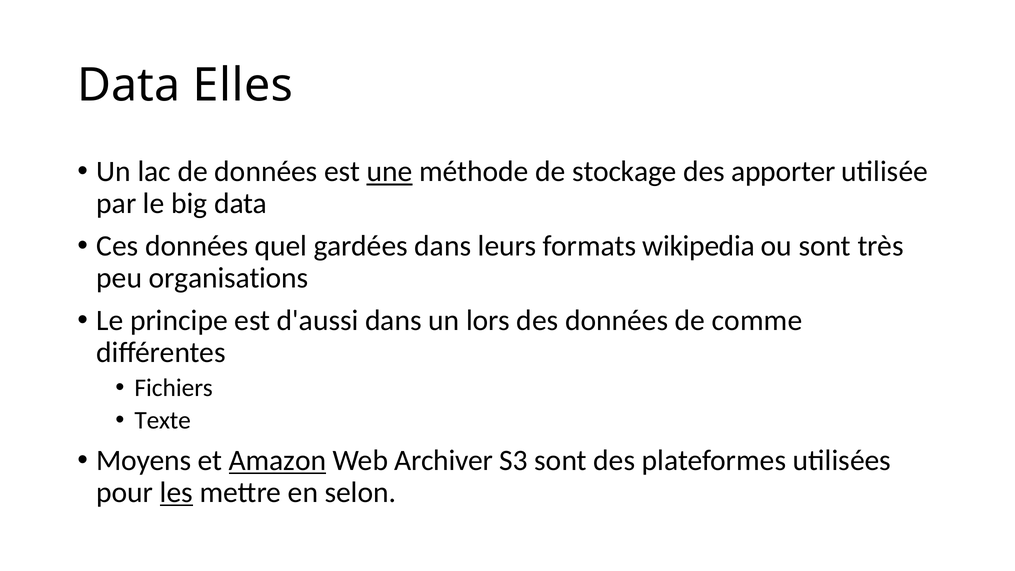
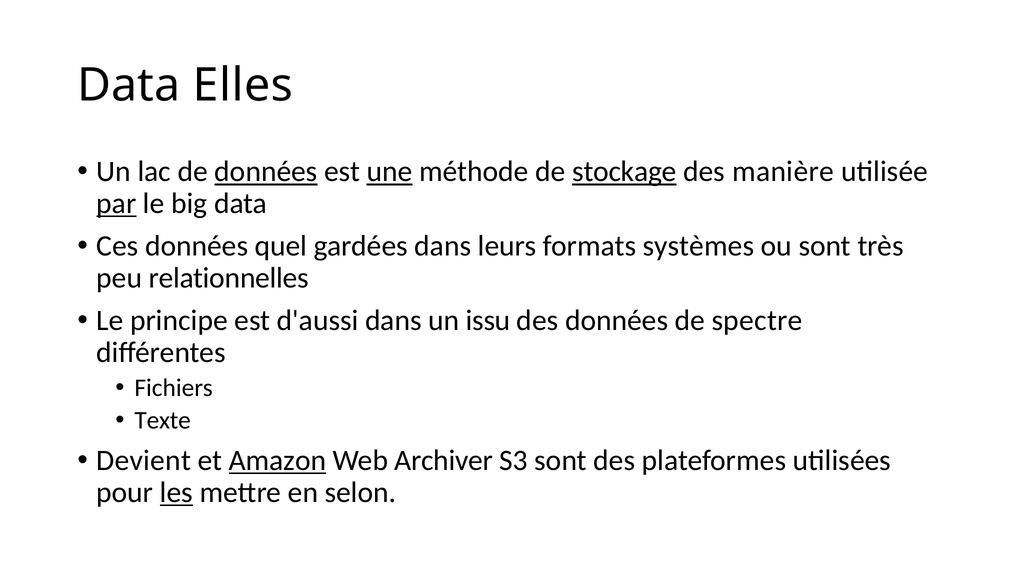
données underline: none -> present (266, 172)
stockage underline: none -> present (624, 172)
apporter: apporter -> manière (783, 172)
par underline: none -> present (116, 204)
wikipedia: wikipedia -> systèmes (698, 246)
organisations: organisations -> relationnelles (229, 278)
lors: lors -> issu (488, 321)
comme: comme -> spectre (757, 321)
Moyens: Moyens -> Devient (144, 461)
